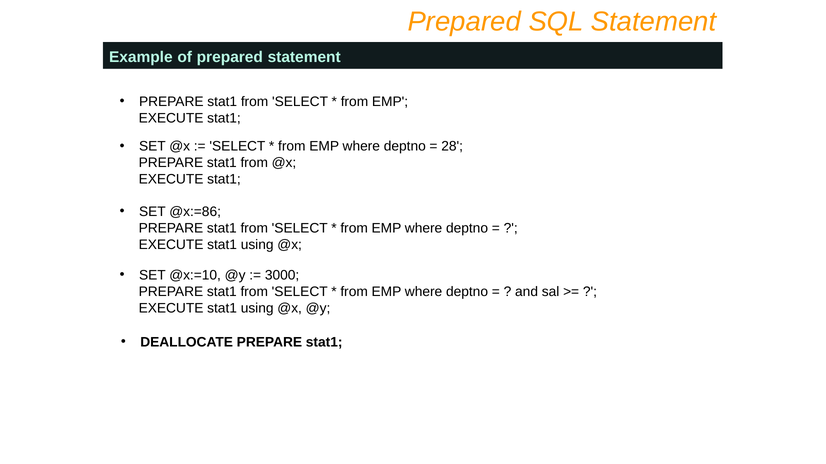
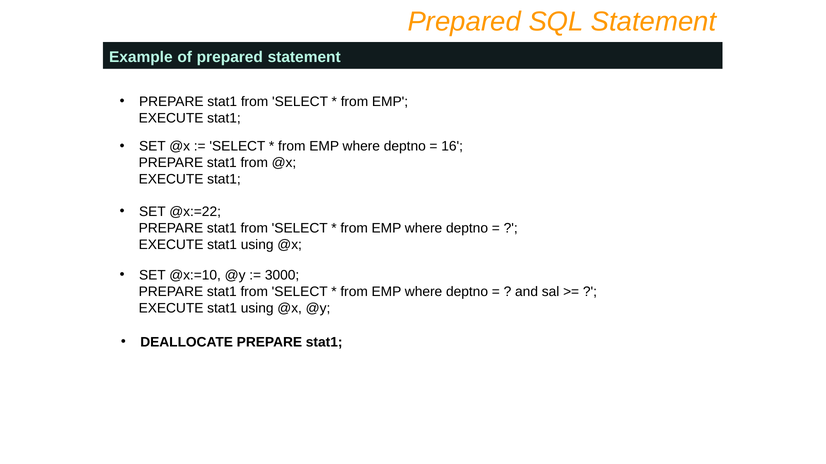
28: 28 -> 16 (452, 146)
@x:=86: @x:=86 -> @x:=22 (195, 212)
